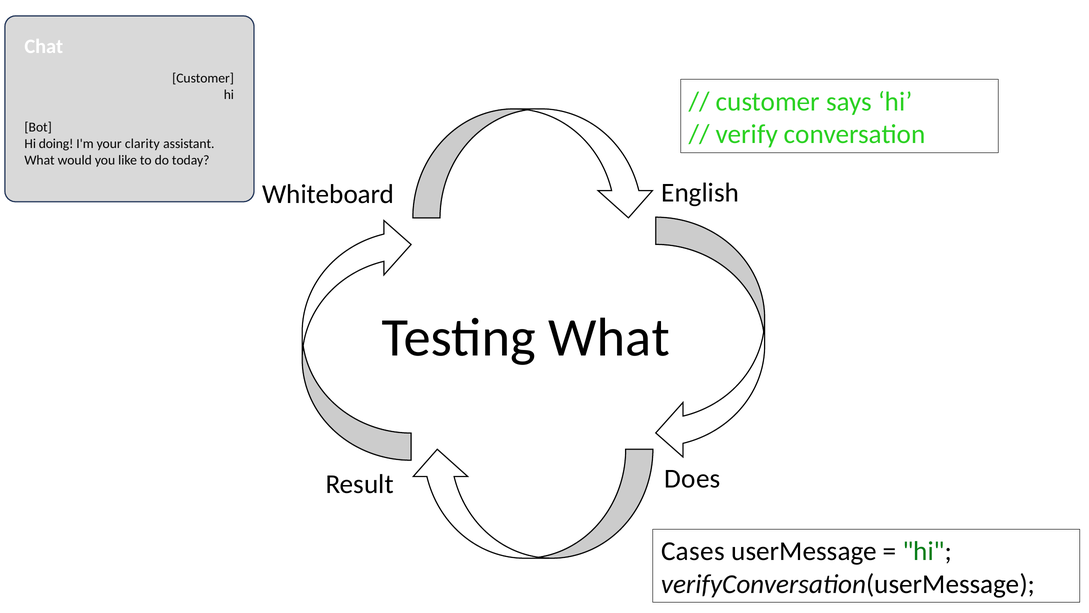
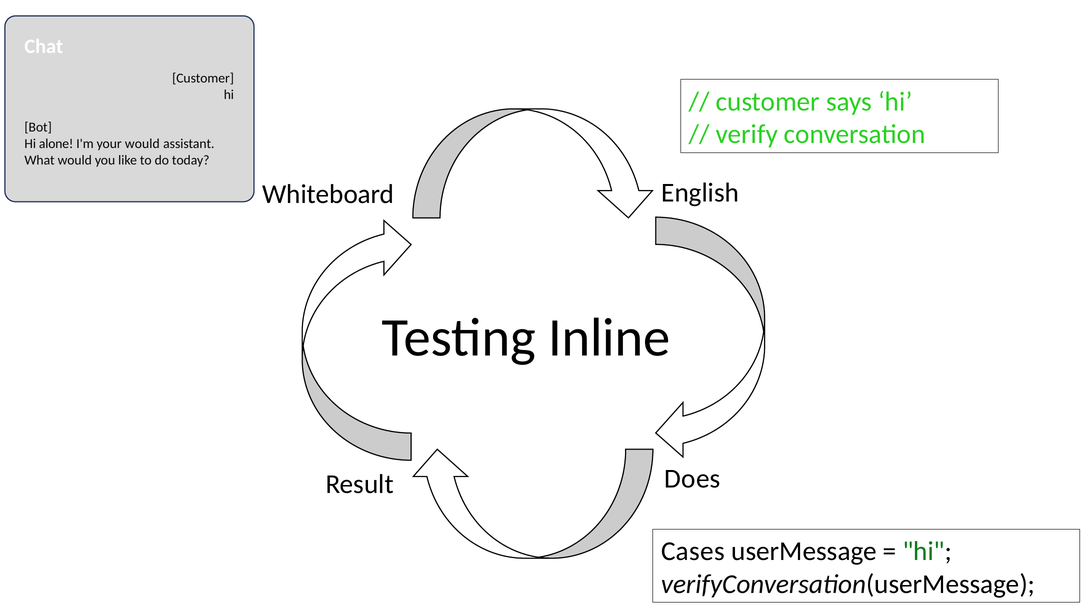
doing: doing -> alone (56, 144)
your clarity: clarity -> would (142, 144)
Testing What: What -> Inline (609, 338)
